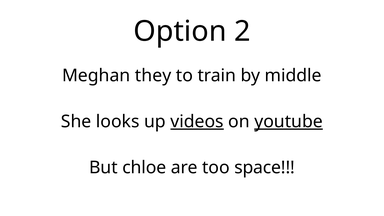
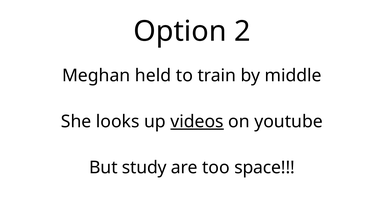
they: they -> held (153, 75)
youtube underline: present -> none (289, 122)
chloe: chloe -> study (144, 168)
